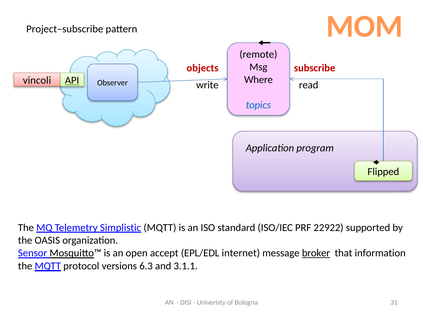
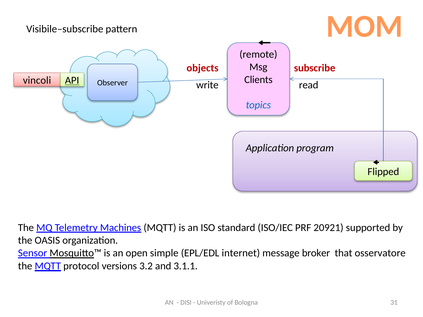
Project–subscribe: Project–subscribe -> Visibile–subscribe (65, 29)
Where: Where -> Clients (258, 80)
Simplistic: Simplistic -> Machines (121, 228)
22922: 22922 -> 20921 (329, 228)
accept: accept -> simple (164, 253)
broker underline: present -> none (316, 253)
information: information -> osservatore (380, 253)
6.3: 6.3 -> 3.2 (146, 266)
